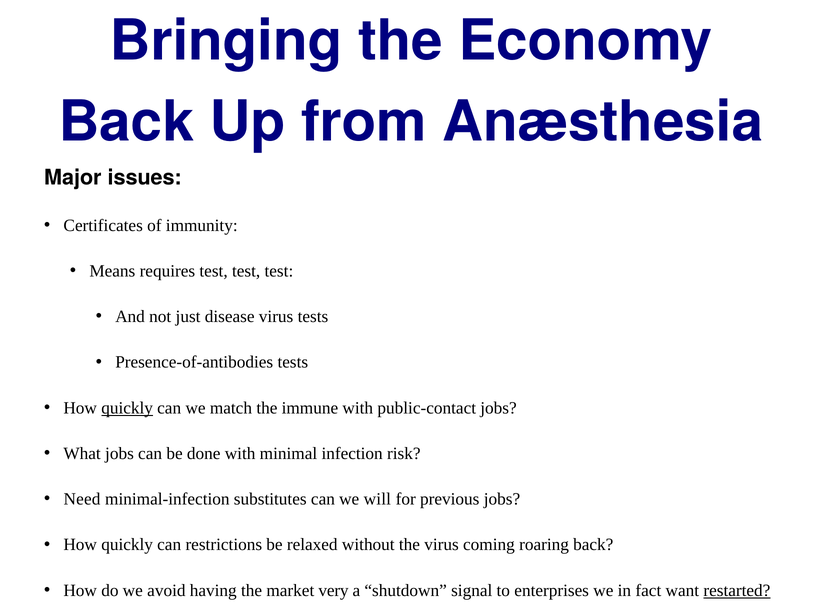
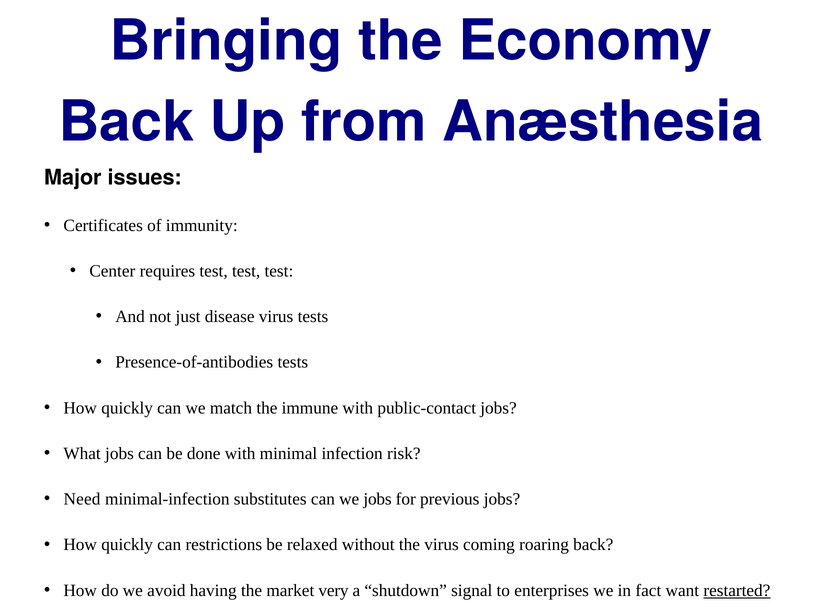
Means: Means -> Center (112, 271)
quickly underline: present -> none (127, 408)
we will: will -> jobs (378, 500)
